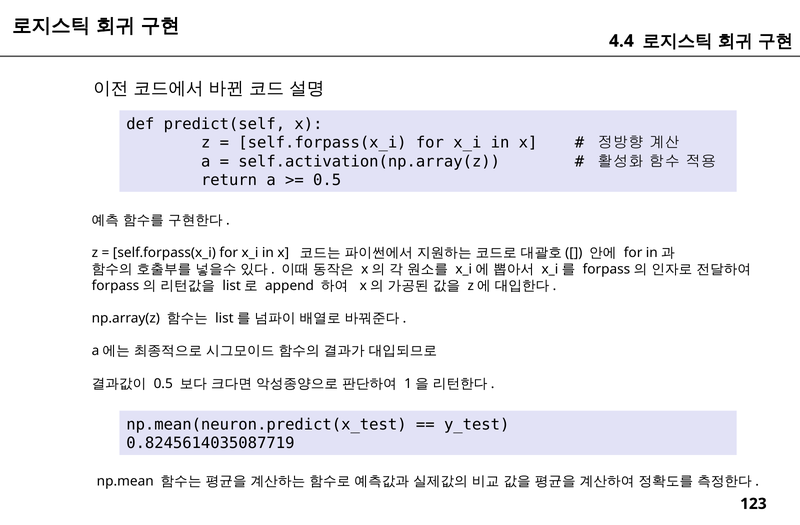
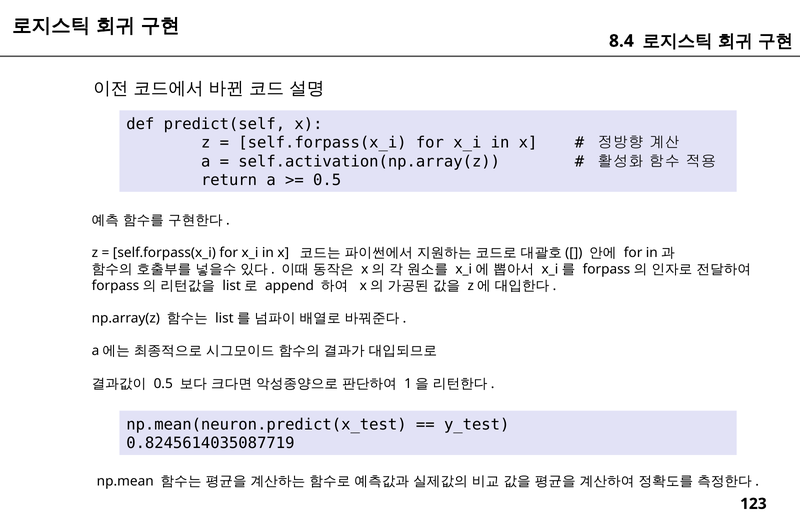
4.4: 4.4 -> 8.4 (621, 41)
